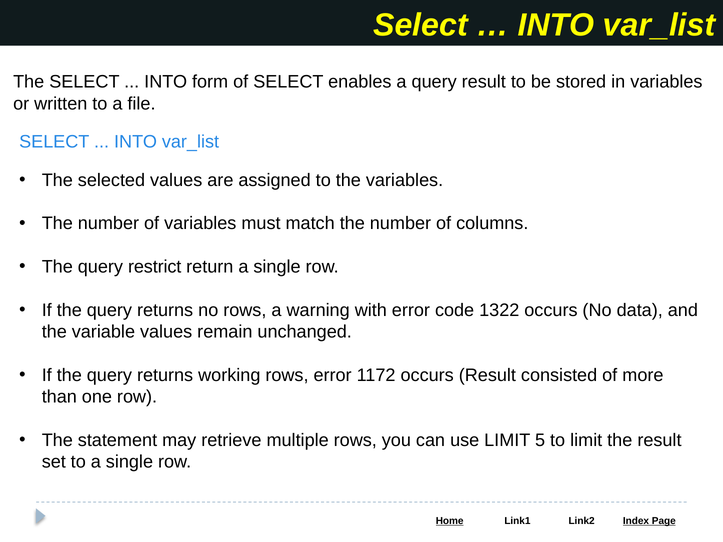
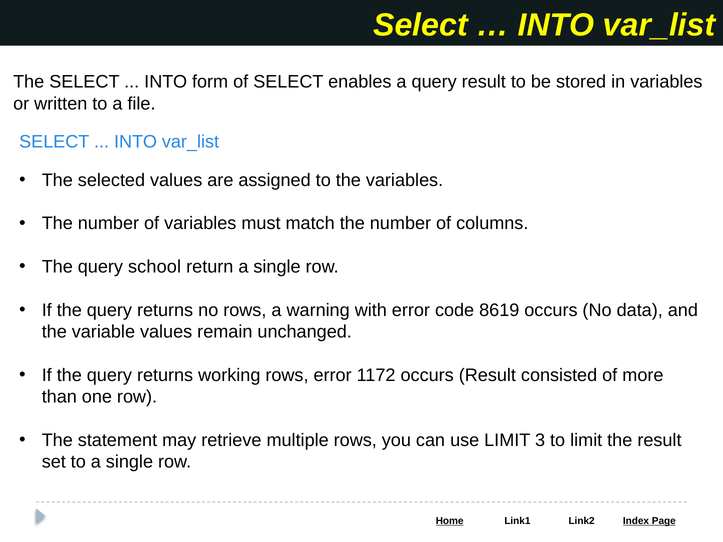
restrict: restrict -> school (155, 267)
1322: 1322 -> 8619 (499, 310)
5: 5 -> 3 (540, 441)
